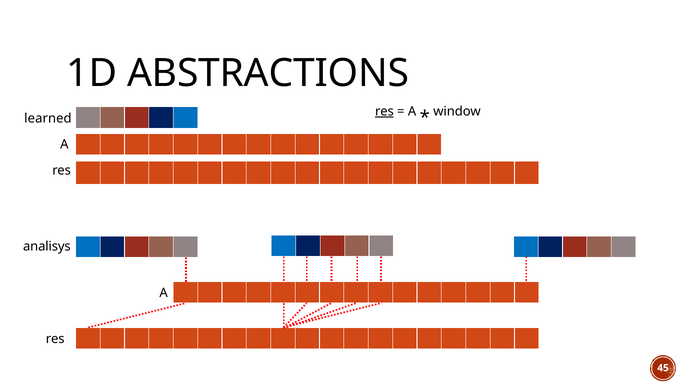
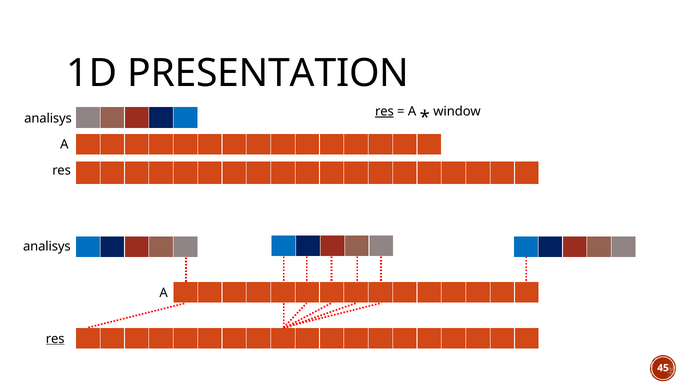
ABSTRACTIONS: ABSTRACTIONS -> PRESENTATION (268, 73)
learned: learned -> analisys (48, 118)
res underline: none -> present (55, 339)
